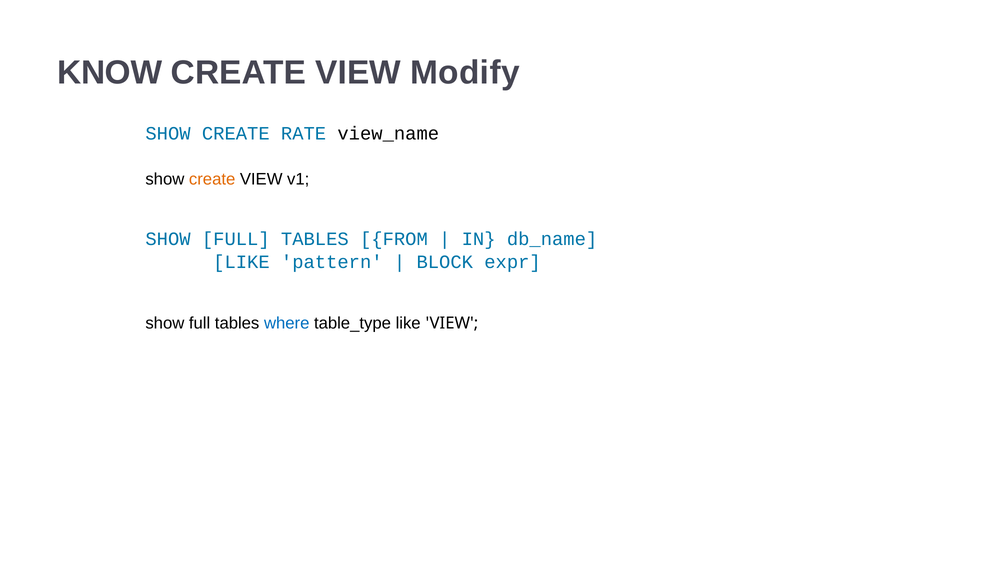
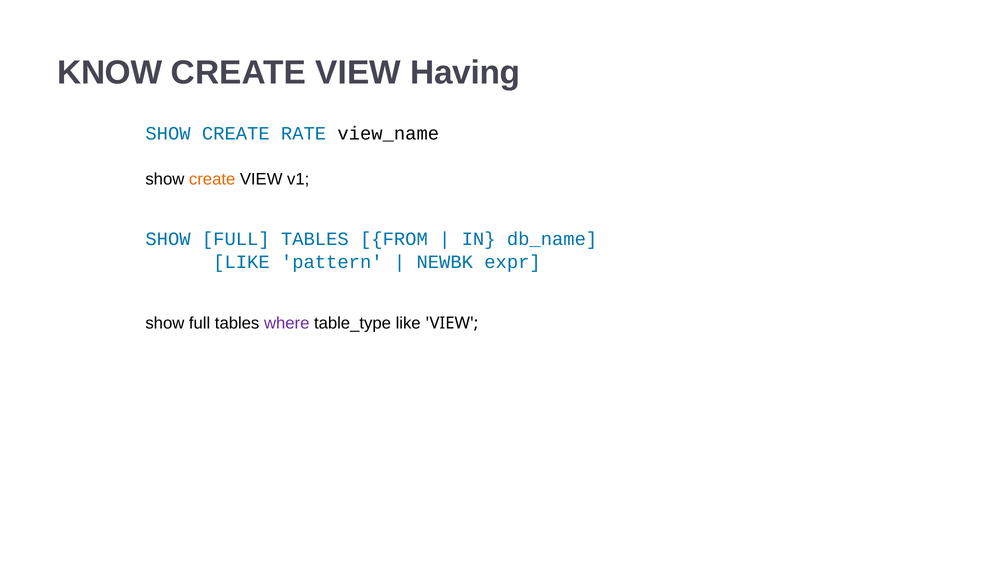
Modify: Modify -> Having (465, 73)
BLOCK: BLOCK -> NEWBK (445, 262)
where colour: blue -> purple (287, 323)
